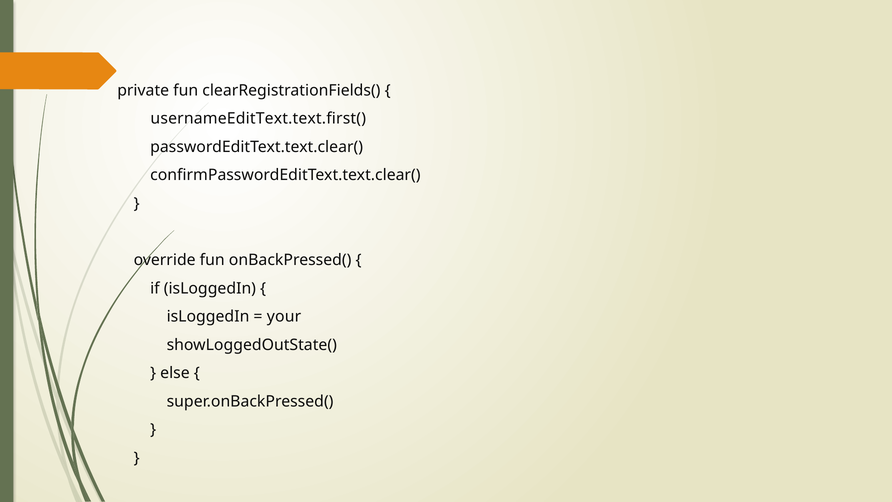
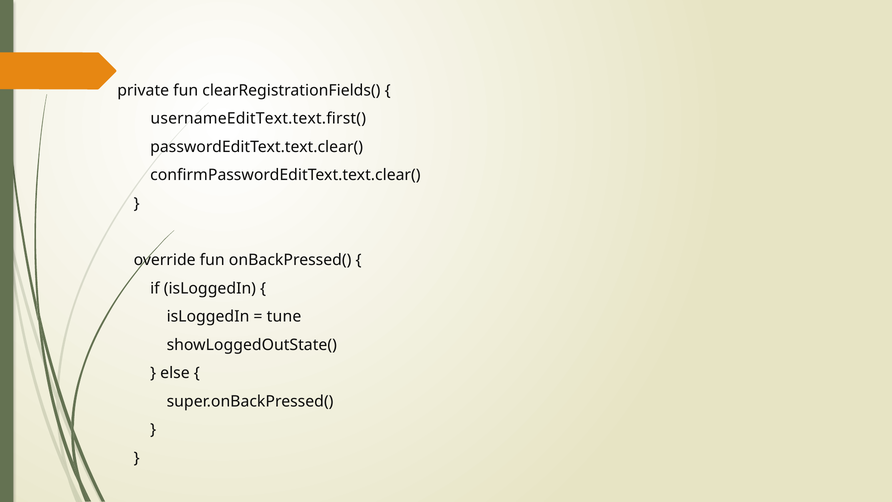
your: your -> tune (284, 316)
